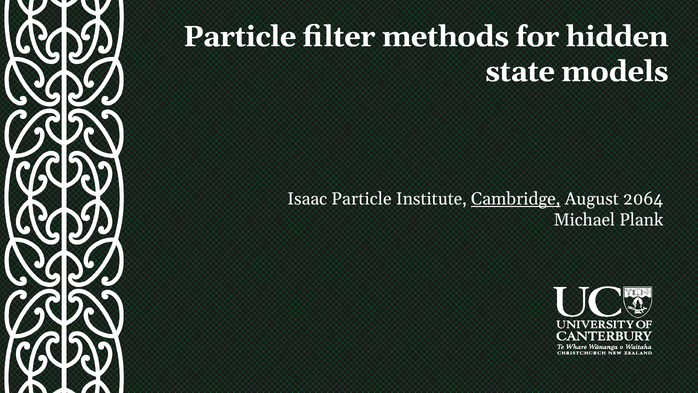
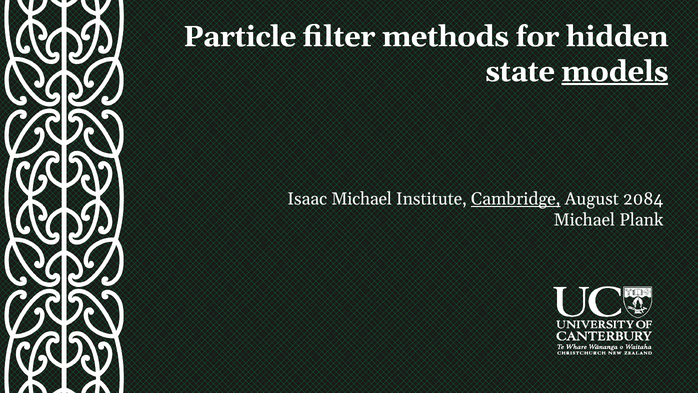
models underline: none -> present (615, 71)
Isaac Particle: Particle -> Michael (362, 199)
2064: 2064 -> 2084 (643, 199)
